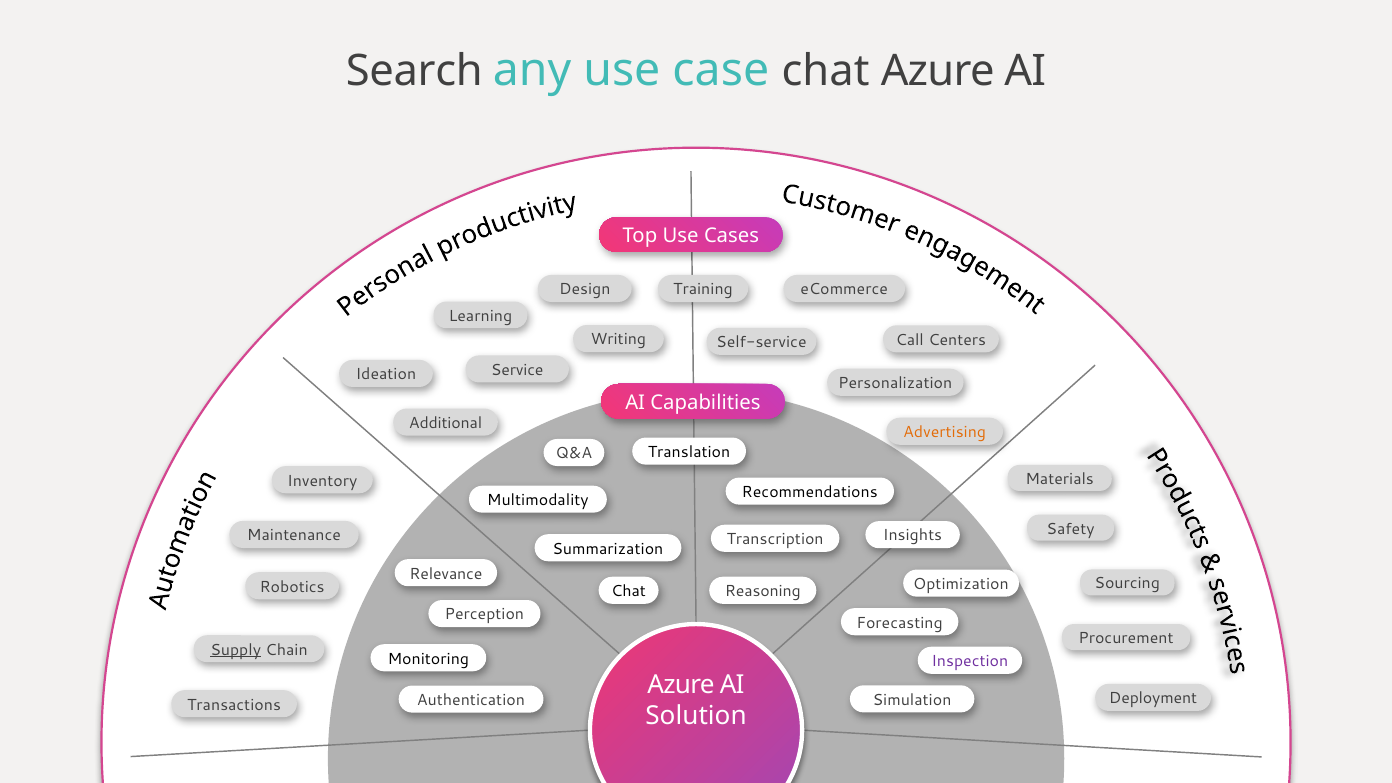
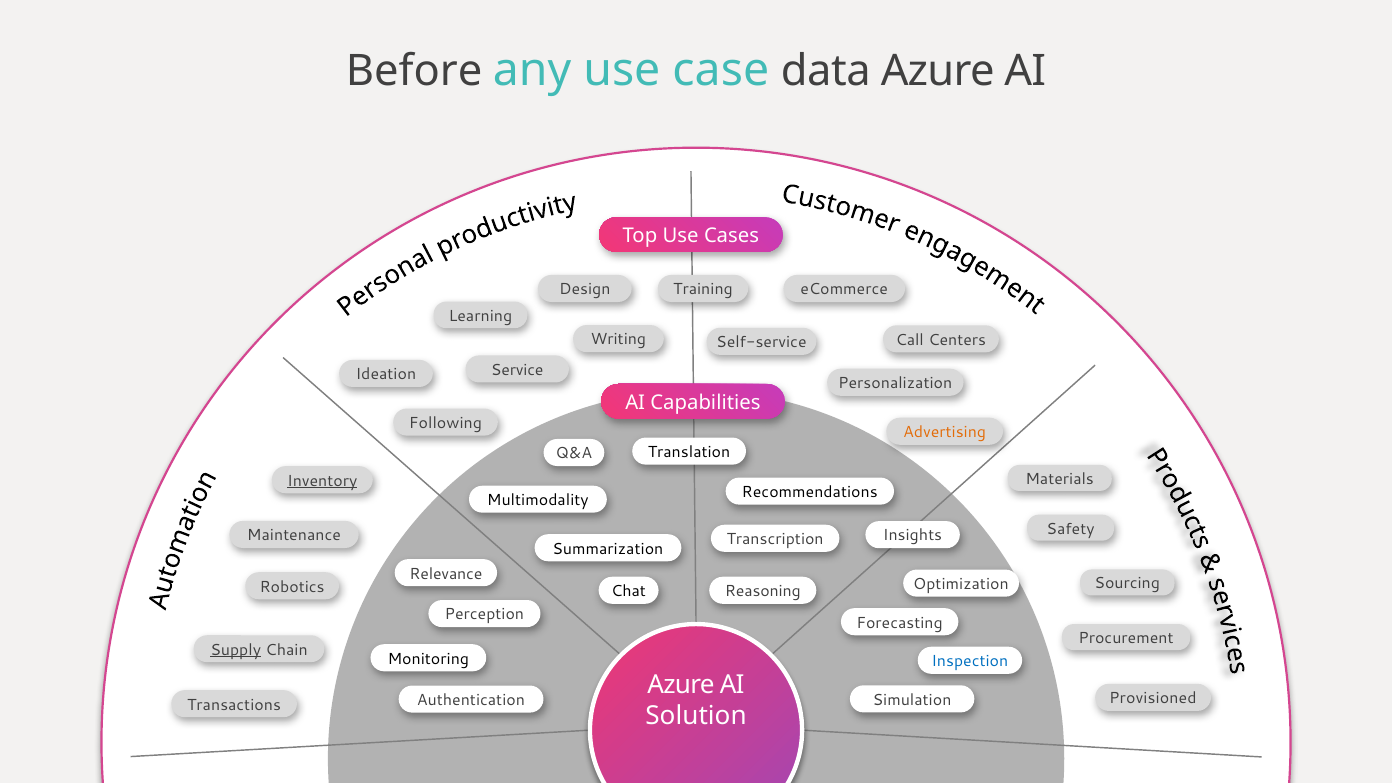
Search: Search -> Before (414, 71)
case chat: chat -> data (826, 71)
Additional: Additional -> Following (445, 423)
Inventory underline: none -> present (322, 481)
Inspection colour: purple -> blue (970, 661)
Deployment: Deployment -> Provisioned (1153, 698)
